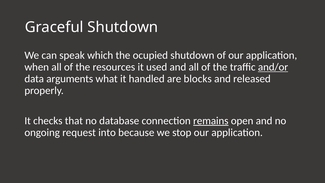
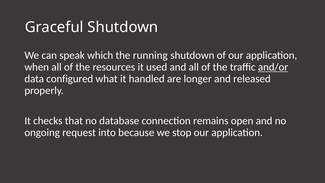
ocupied: ocupied -> running (150, 55)
arguments: arguments -> configured (70, 79)
blocks: blocks -> longer (198, 79)
remains underline: present -> none (211, 121)
